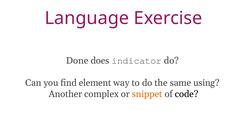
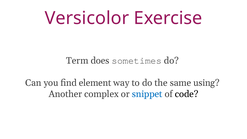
Language: Language -> Versicolor (87, 18)
Done: Done -> Term (77, 61)
indicator: indicator -> sometimes (137, 61)
snippet colour: orange -> blue (147, 94)
